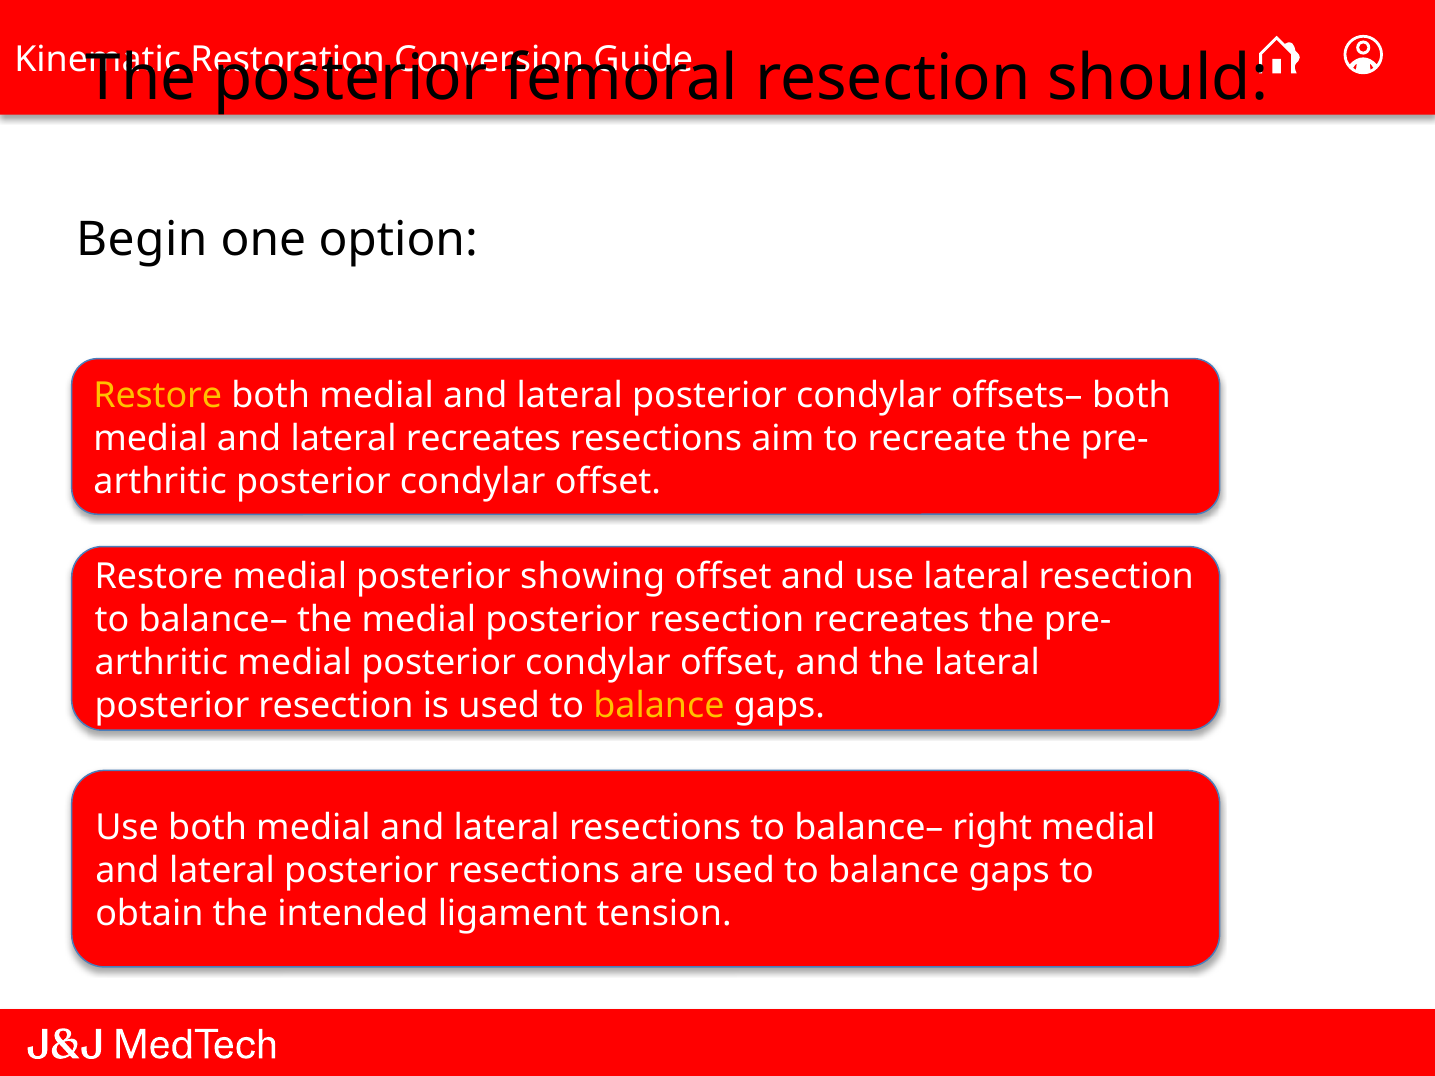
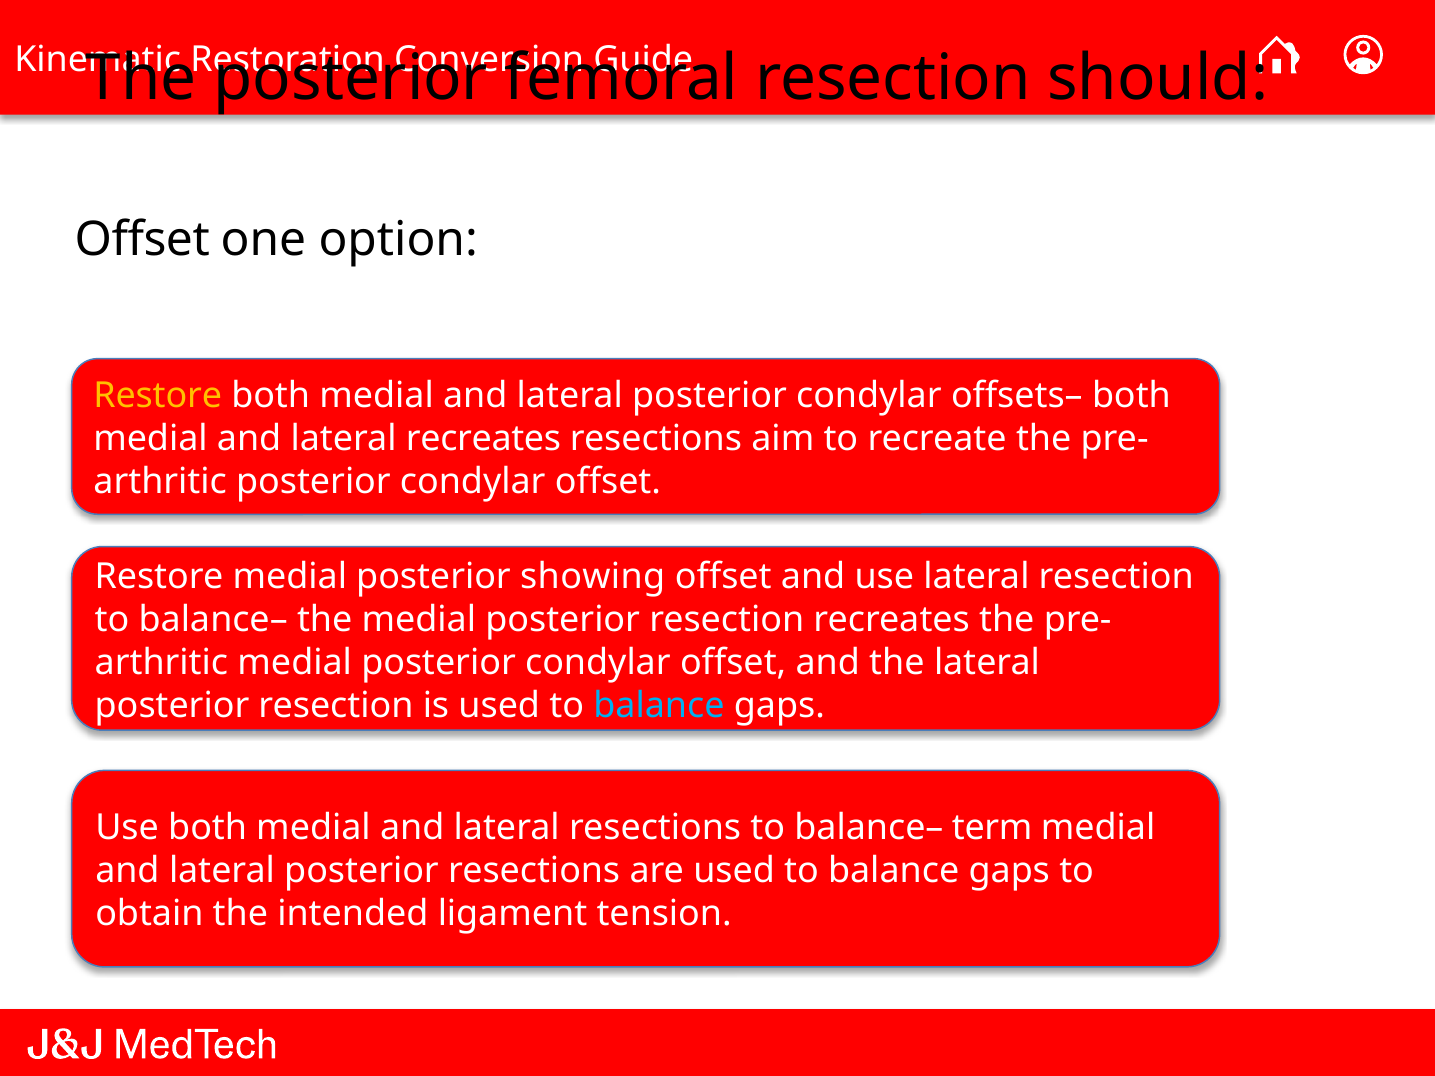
Begin: Begin -> Offset (142, 240)
balance colour: yellow -> light blue (659, 706)
right: right -> term (992, 828)
